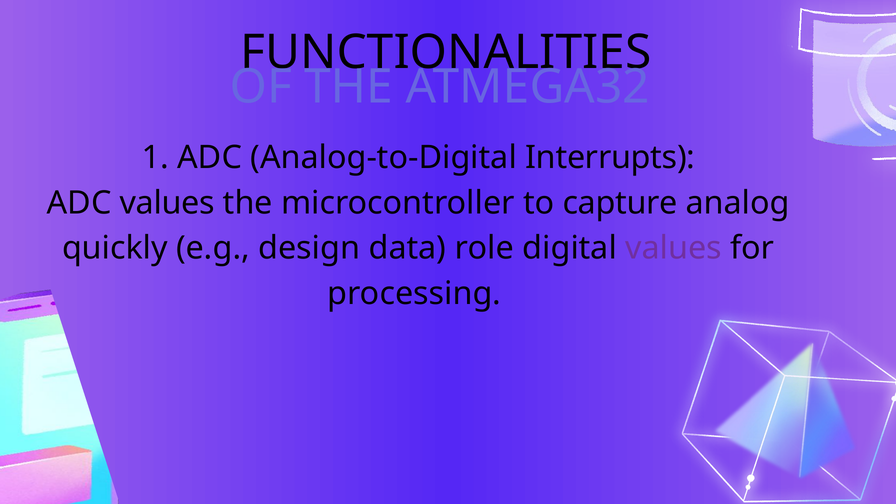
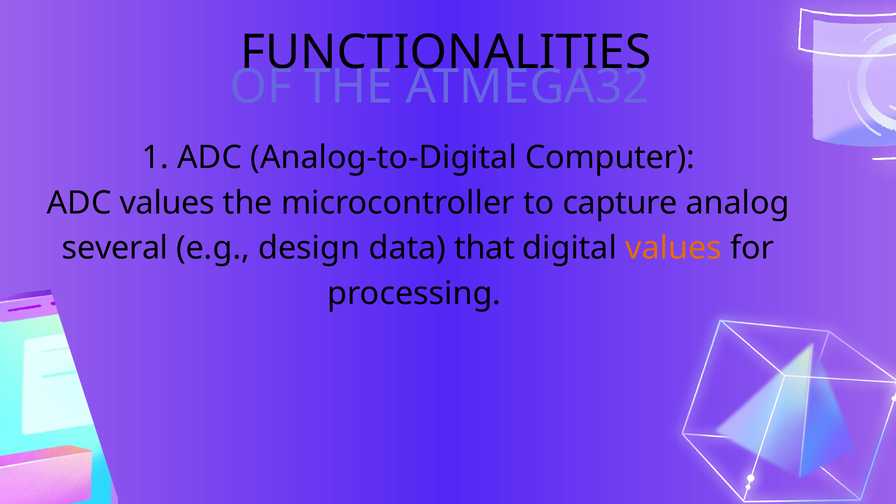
Interrupts: Interrupts -> Computer (610, 158)
quickly: quickly -> several (115, 248)
role: role -> that (484, 248)
values colour: purple -> orange (674, 248)
